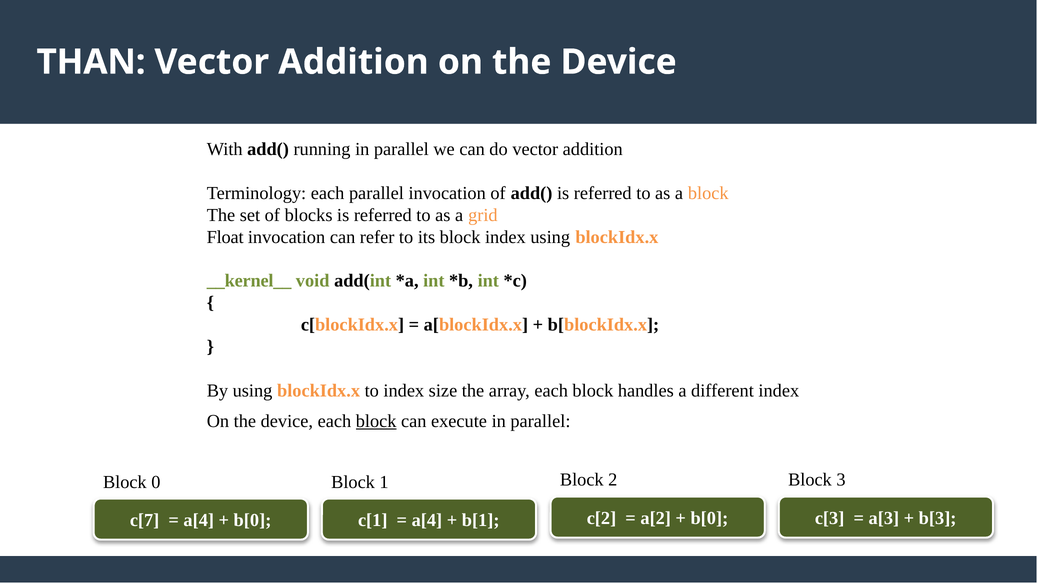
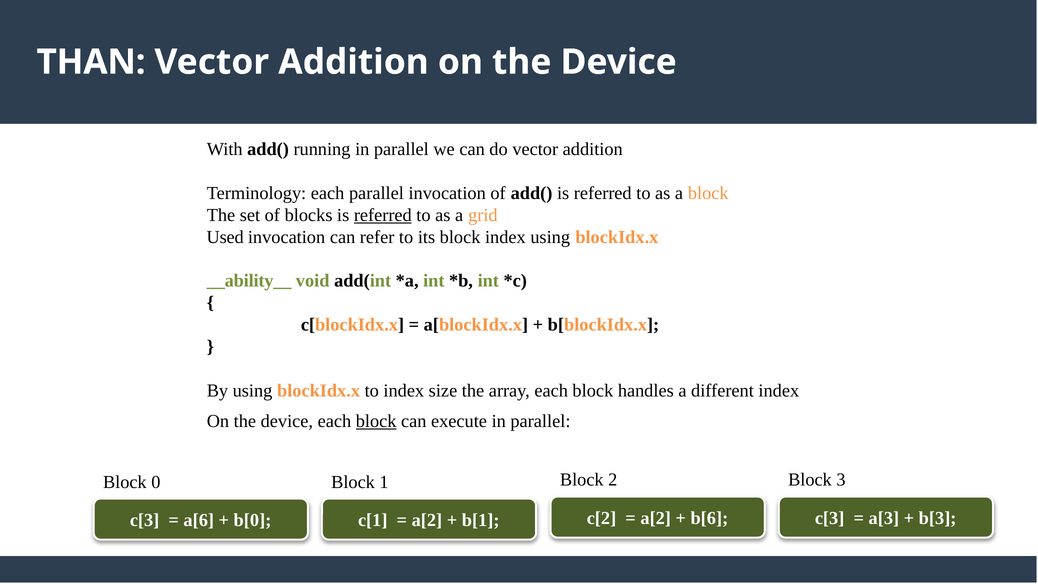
referred underline: none -> present (383, 215)
Float: Float -> Used (225, 237)
__kernel__: __kernel__ -> __ability__ (249, 281)
c[7: c[7 -> c[3 (145, 520)
a[4: a[4 -> a[6 (199, 520)
a[4: a[4 -> a[2 (427, 520)
b[0: b[0 -> b[6 (709, 518)
